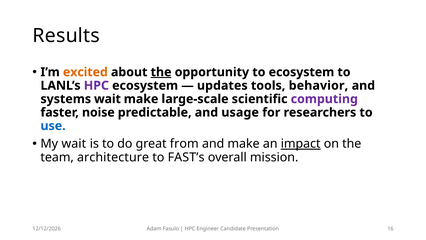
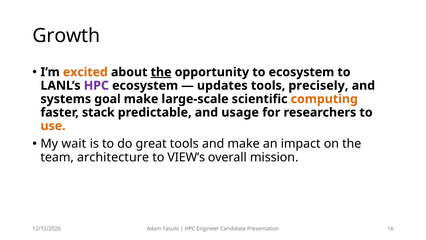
Results: Results -> Growth (66, 36)
behavior: behavior -> precisely (318, 85)
systems wait: wait -> goal (107, 99)
computing colour: purple -> orange (324, 99)
noise: noise -> stack (98, 112)
use colour: blue -> orange (53, 126)
great from: from -> tools (184, 144)
impact underline: present -> none (301, 144)
FAST’s: FAST’s -> VIEW’s (186, 157)
